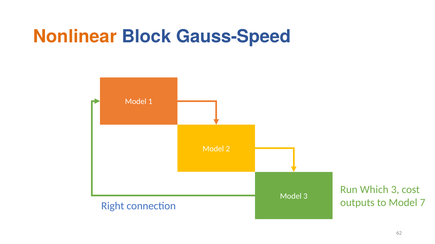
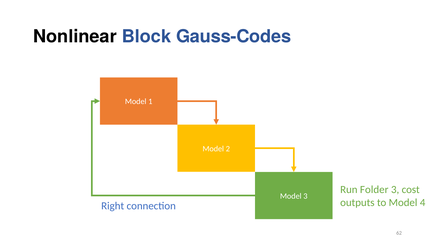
Nonlinear colour: orange -> black (75, 37)
Gauss-Speed: Gauss-Speed -> Gauss-Codes (234, 37)
Which: Which -> Folder (374, 190)
7: 7 -> 4 (423, 203)
